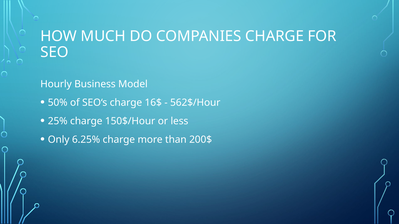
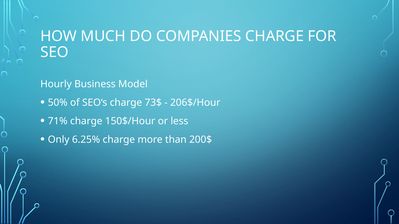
16$: 16$ -> 73$ (153, 103)
562$/Hour: 562$/Hour -> 206$/Hour (195, 103)
25%: 25% -> 71% (58, 121)
